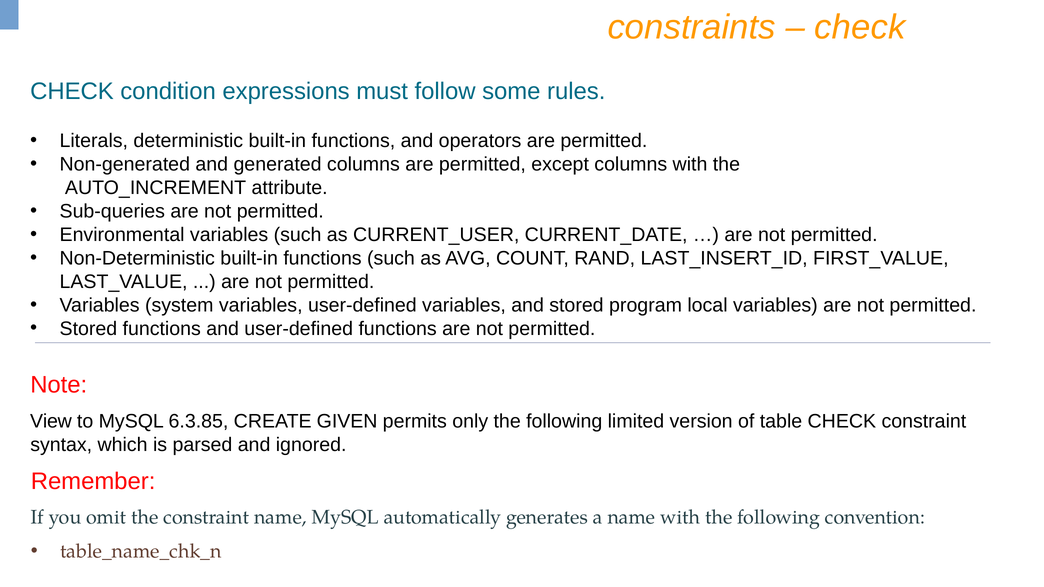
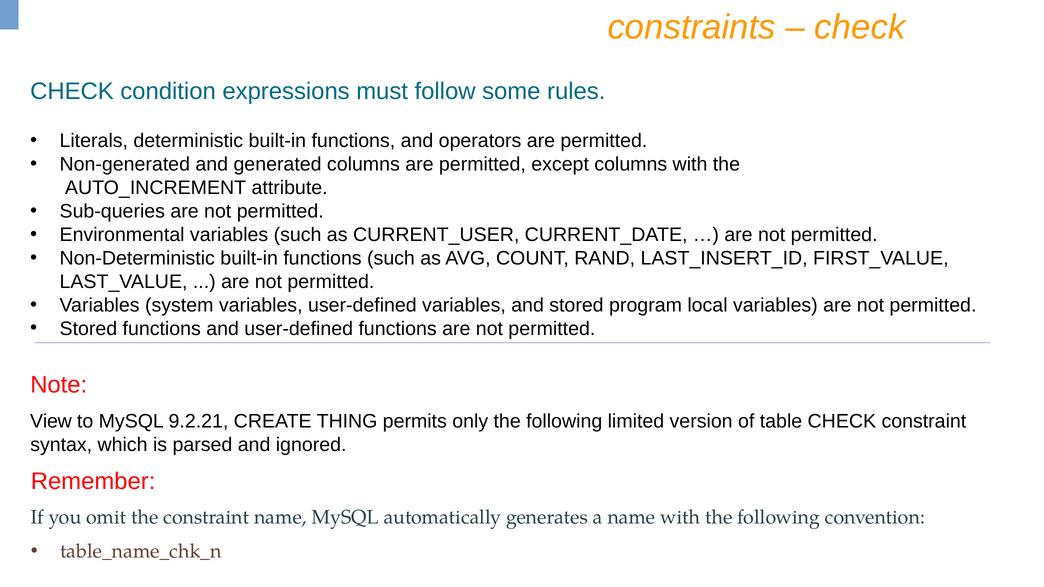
6.3.85: 6.3.85 -> 9.2.21 (198, 421)
GIVEN: GIVEN -> THING (347, 421)
